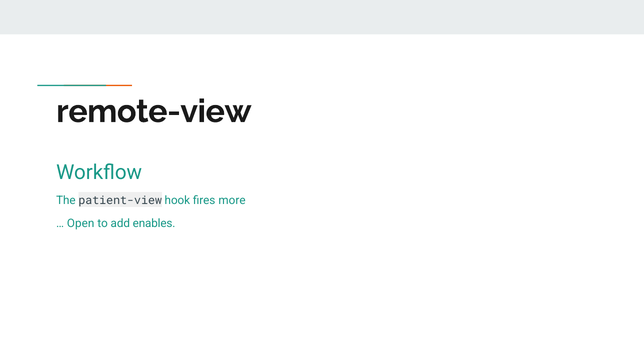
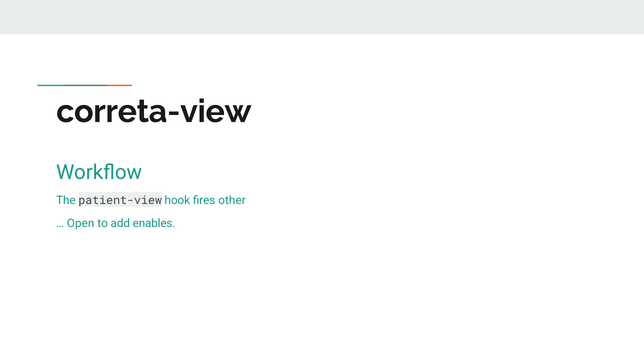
remote-view: remote-view -> correta-view (154, 112)
more: more -> other (232, 200)
